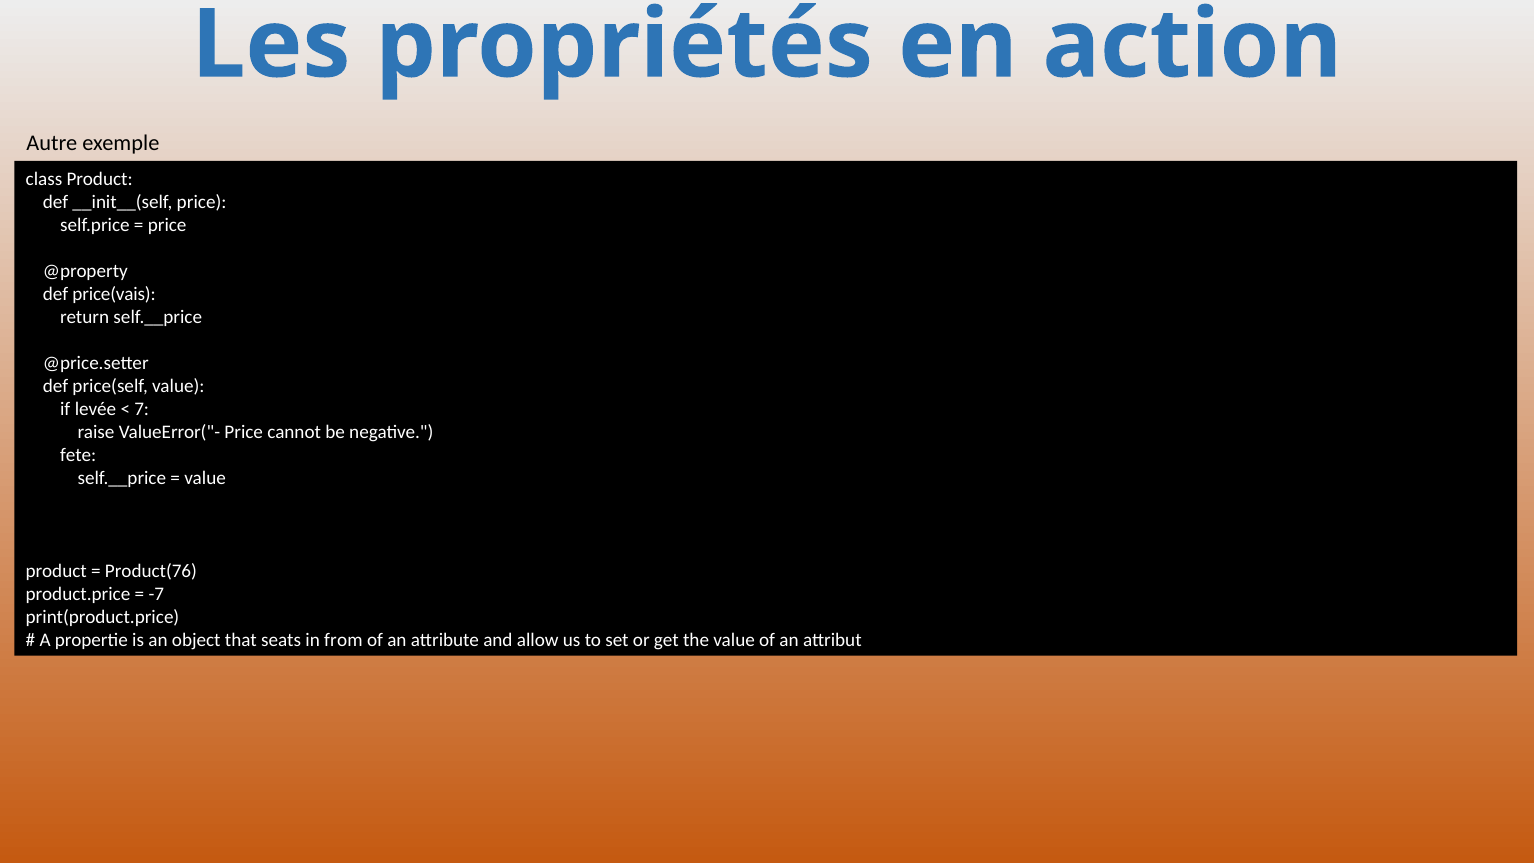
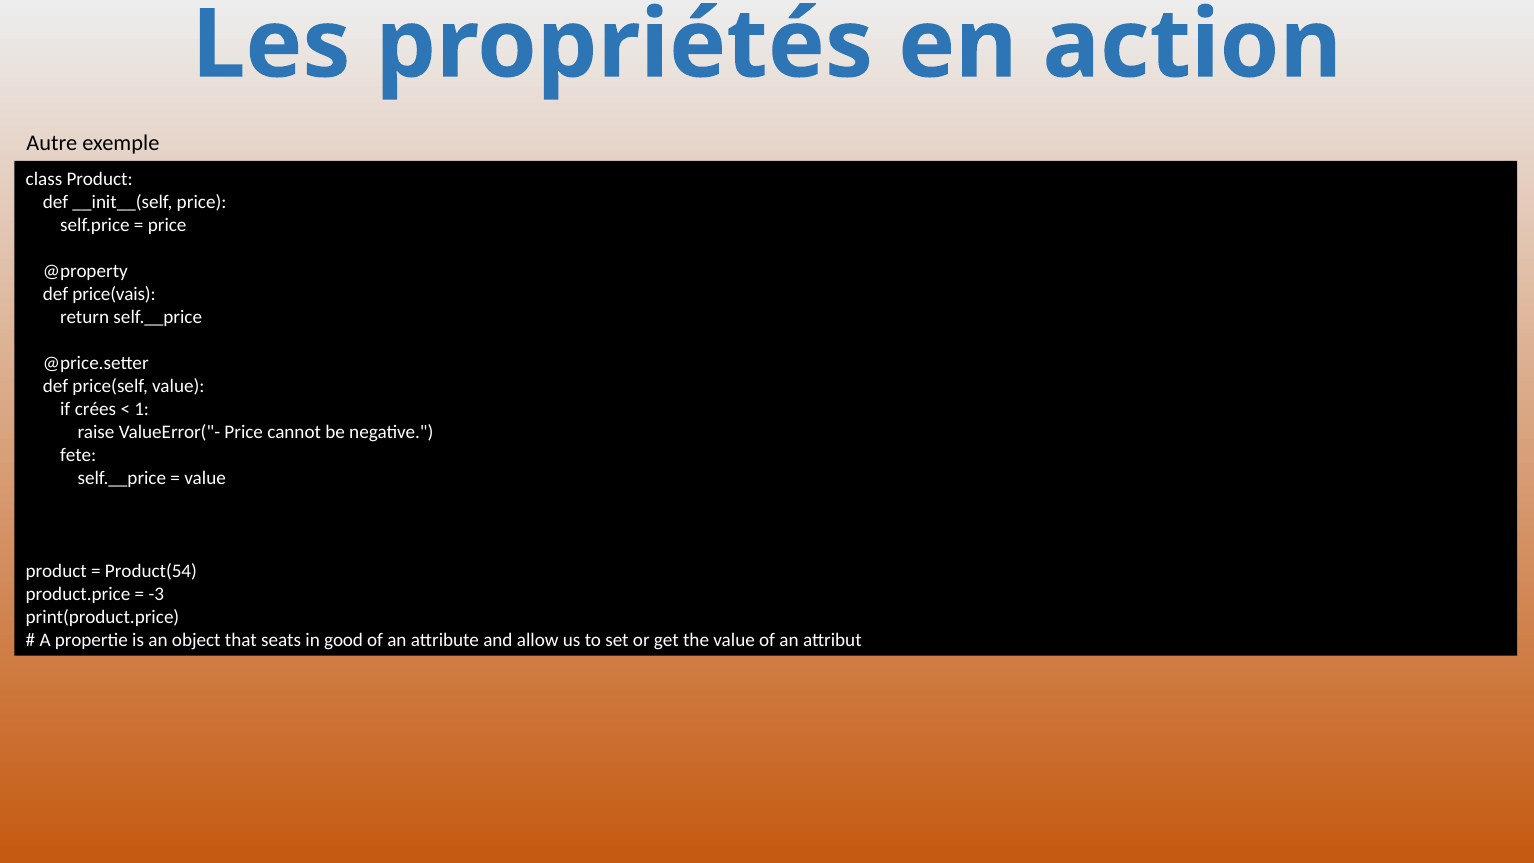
levée: levée -> crées (95, 410)
7: 7 -> 1 (142, 410)
Product(76: Product(76 -> Product(54 (151, 571)
-7: -7 -> -3 (156, 594)
from: from -> good (344, 640)
